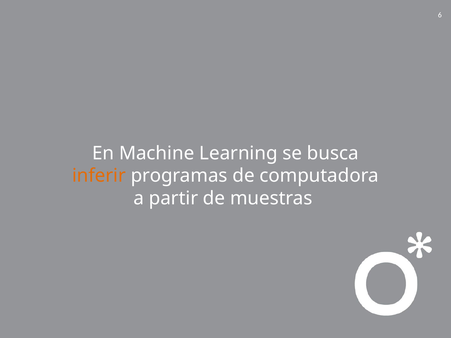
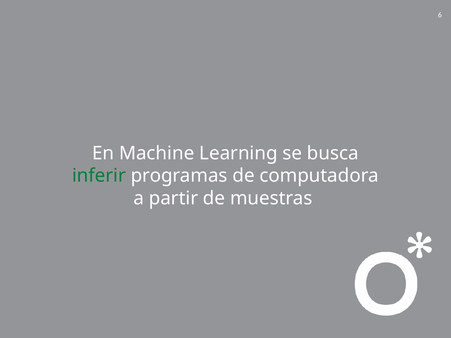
inferir colour: orange -> green (99, 176)
